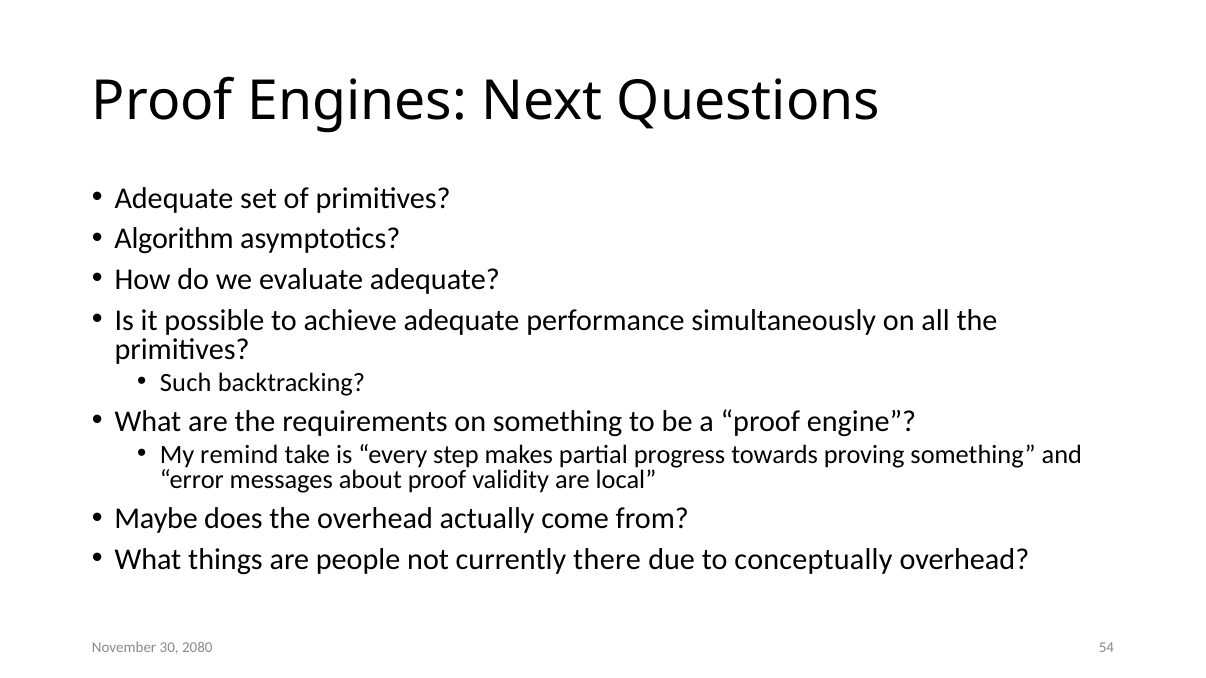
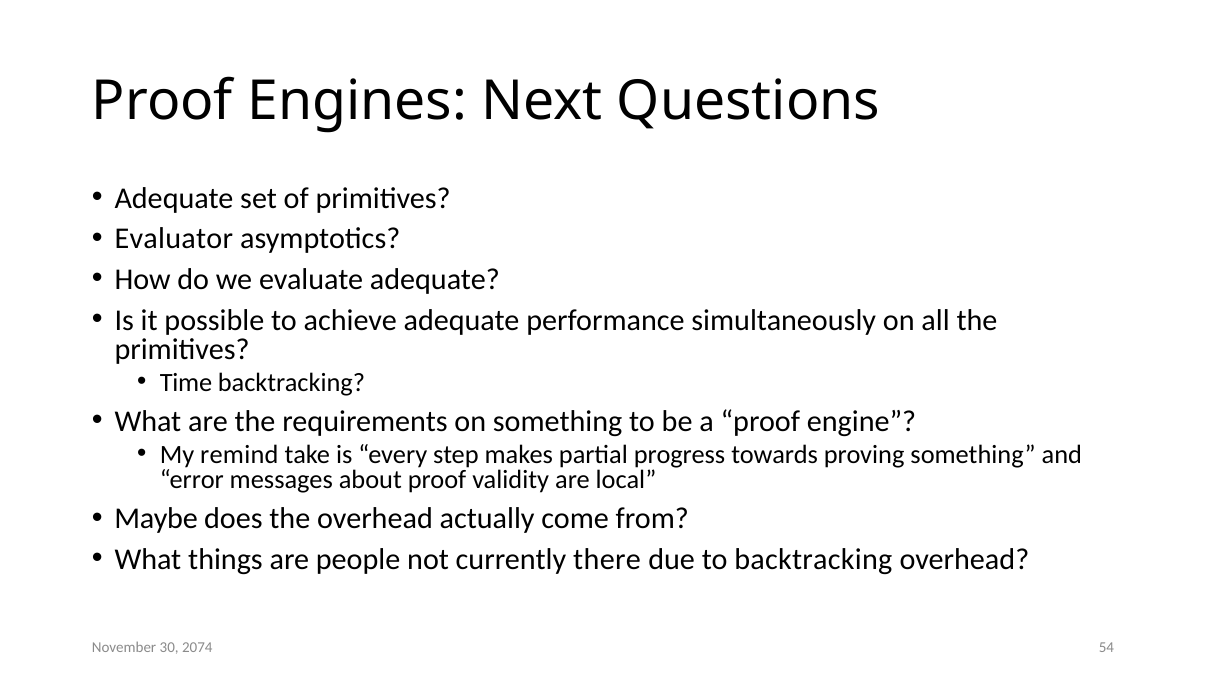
Algorithm: Algorithm -> Evaluator (174, 239)
Such: Such -> Time (186, 383)
to conceptually: conceptually -> backtracking (813, 560)
2080: 2080 -> 2074 (197, 648)
